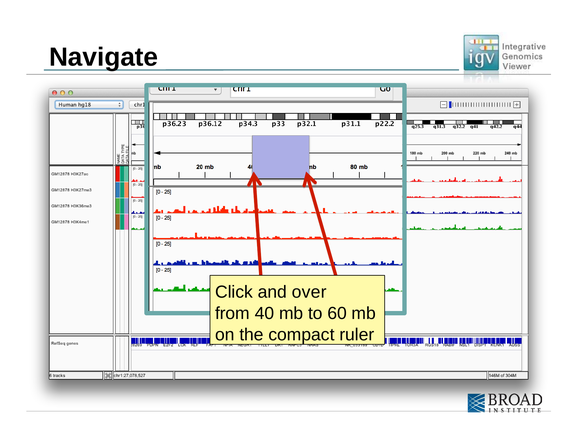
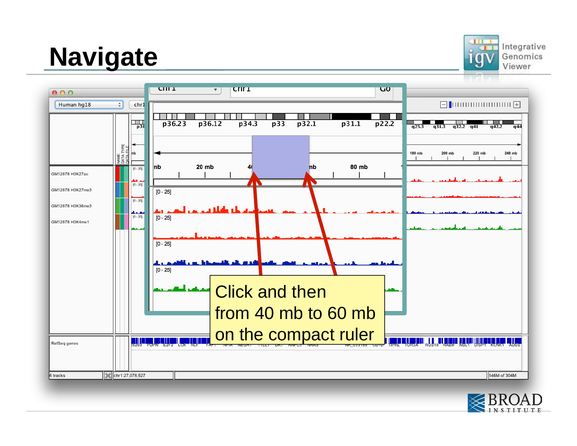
over: over -> then (309, 292)
